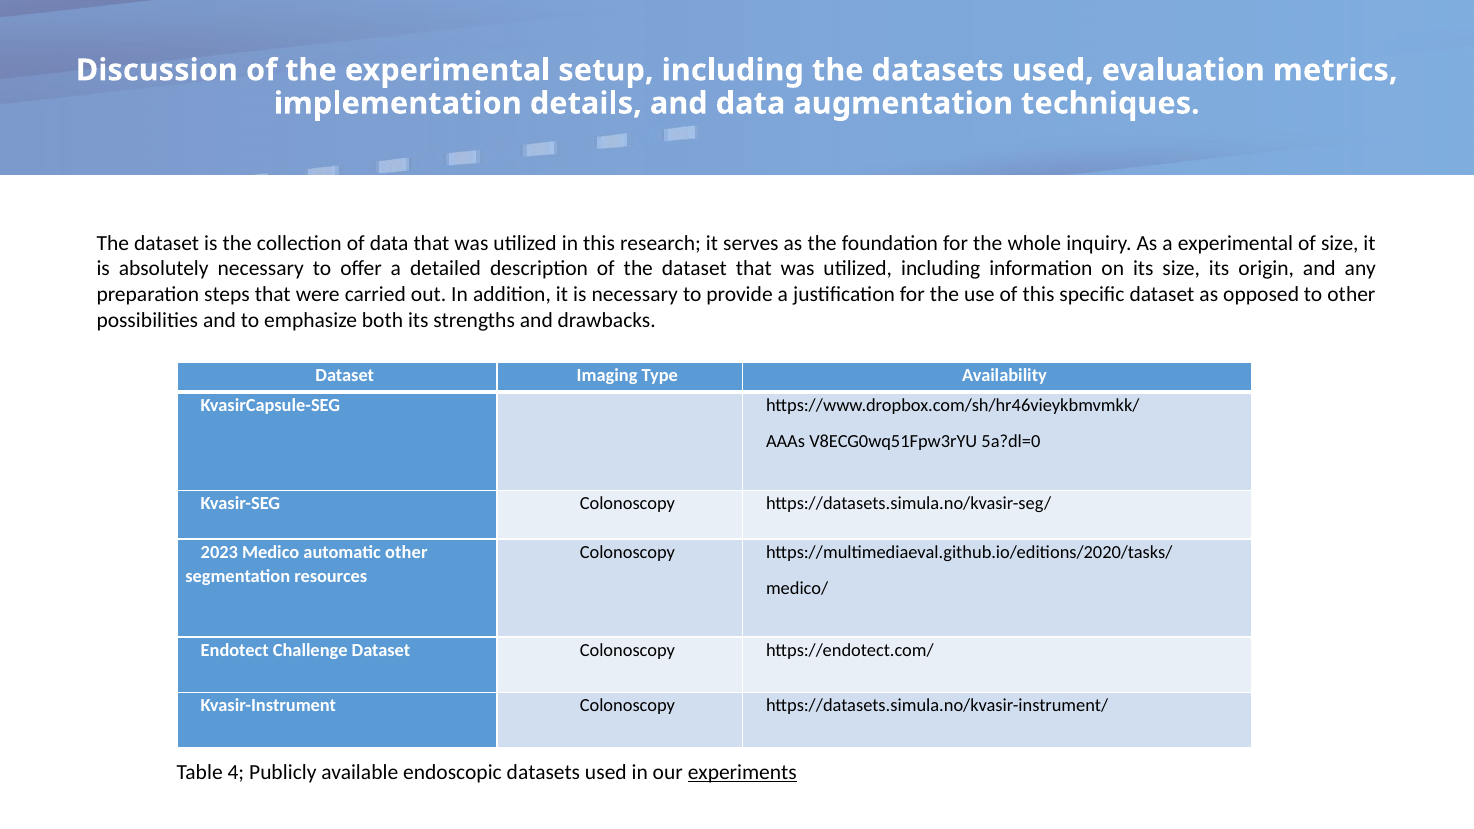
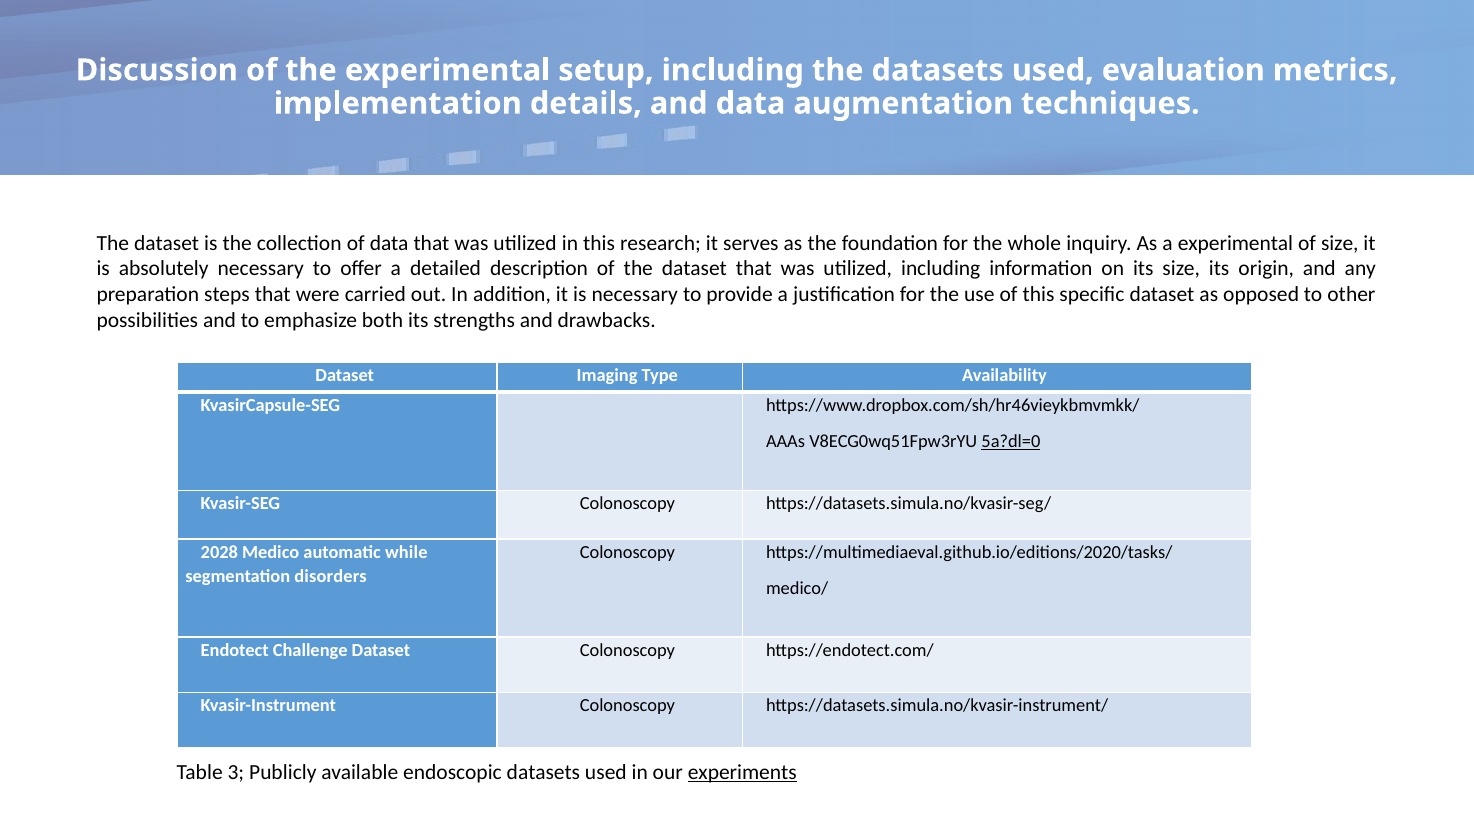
5a?dl=0 underline: none -> present (1011, 442)
2023: 2023 -> 2028 (219, 552)
automatic other: other -> while (406, 552)
resources: resources -> disorders (331, 576)
4: 4 -> 3 (236, 772)
